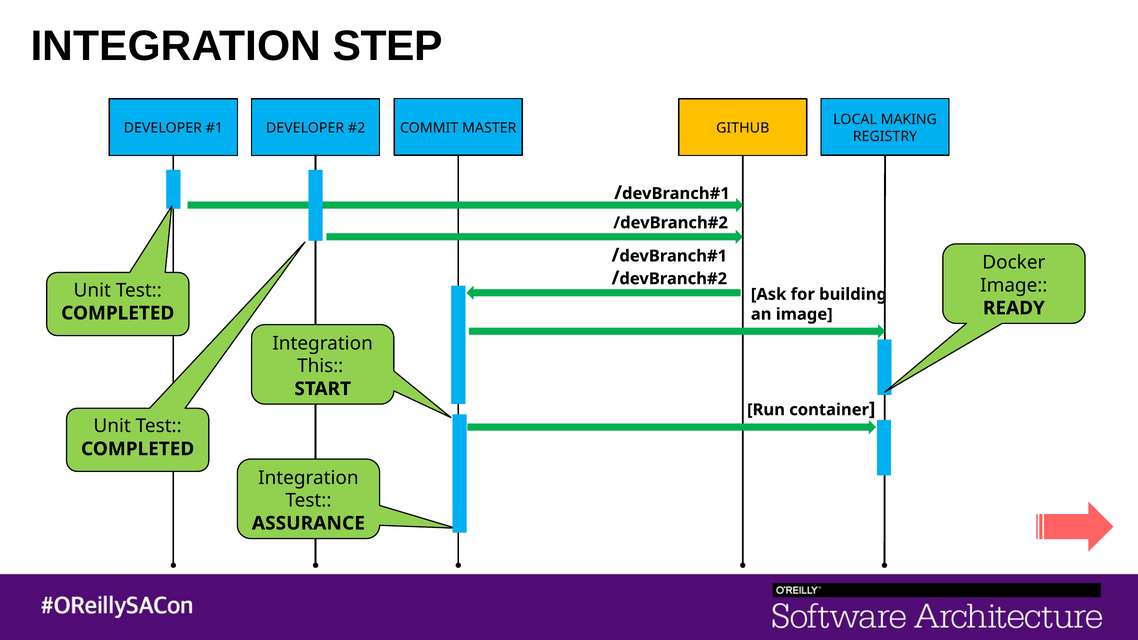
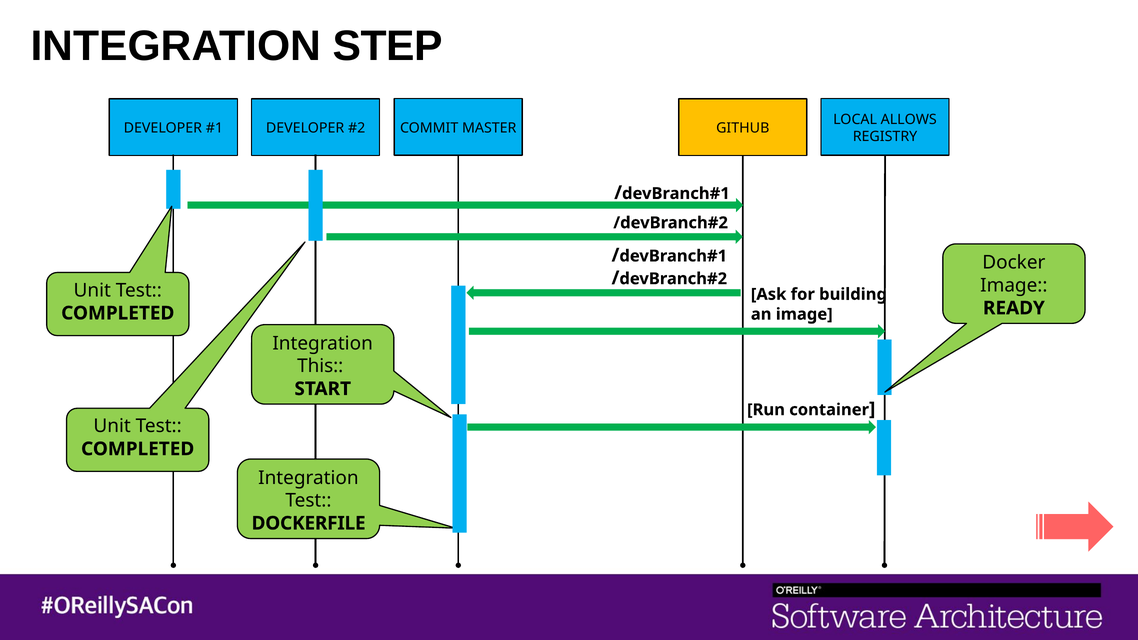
MAKING: MAKING -> ALLOWS (909, 119)
ASSURANCE: ASSURANCE -> DOCKERFILE (309, 523)
